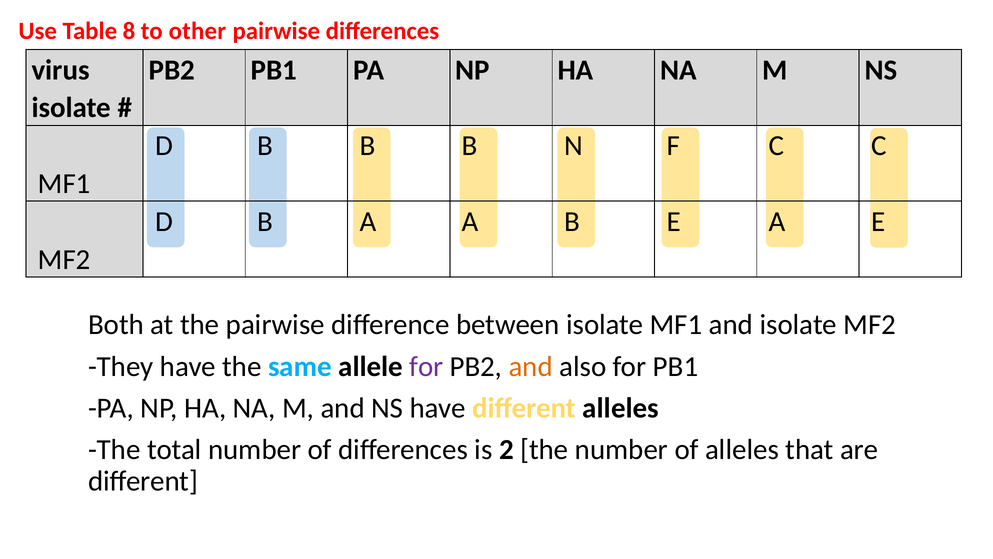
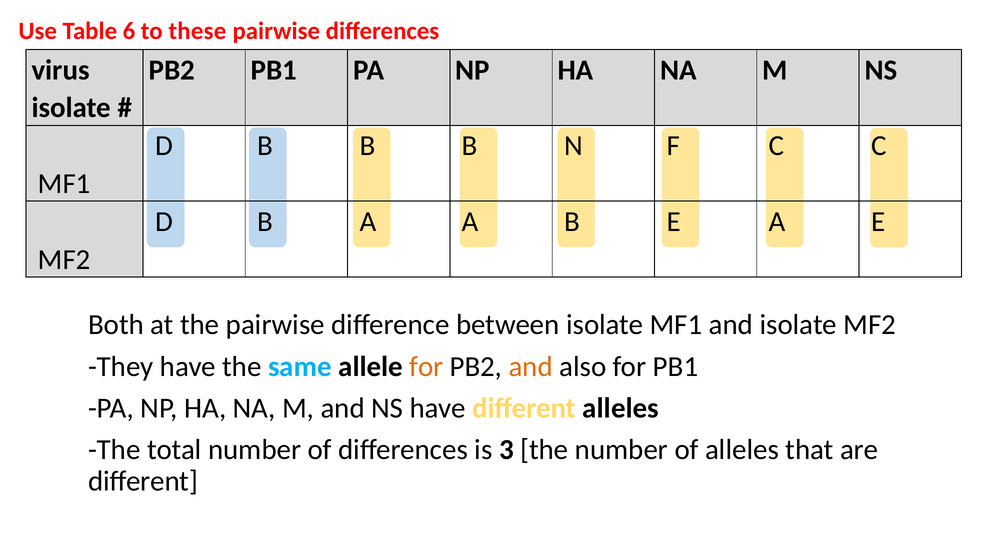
8: 8 -> 6 (129, 31)
other: other -> these (197, 31)
for colour: purple -> orange (426, 366)
2: 2 -> 3 (506, 449)
